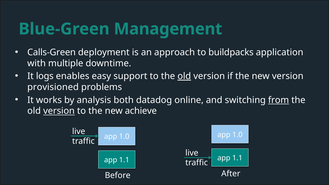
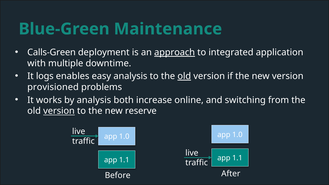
Management: Management -> Maintenance (168, 29)
approach underline: none -> present (175, 52)
buildpacks: buildpacks -> integrated (231, 52)
easy support: support -> analysis (130, 76)
datadog: datadog -> increase (154, 100)
from underline: present -> none (279, 100)
achieve: achieve -> reserve (141, 111)
